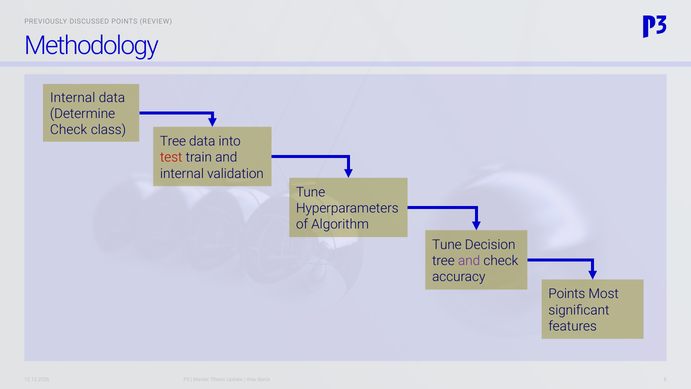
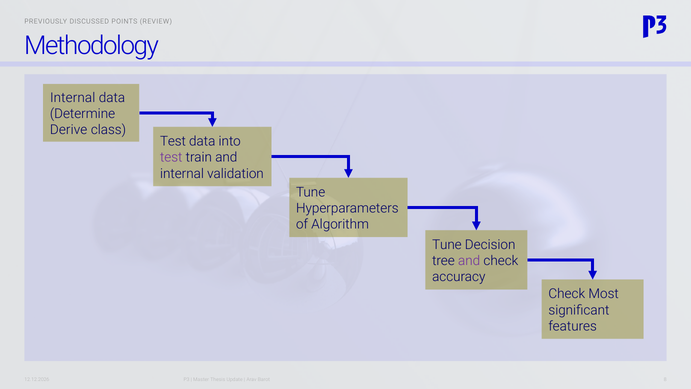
Check: Check -> Derive (69, 130)
Tree: Tree -> Test (173, 141)
test colour: red -> purple (171, 157)
Points: Points -> Check (567, 294)
